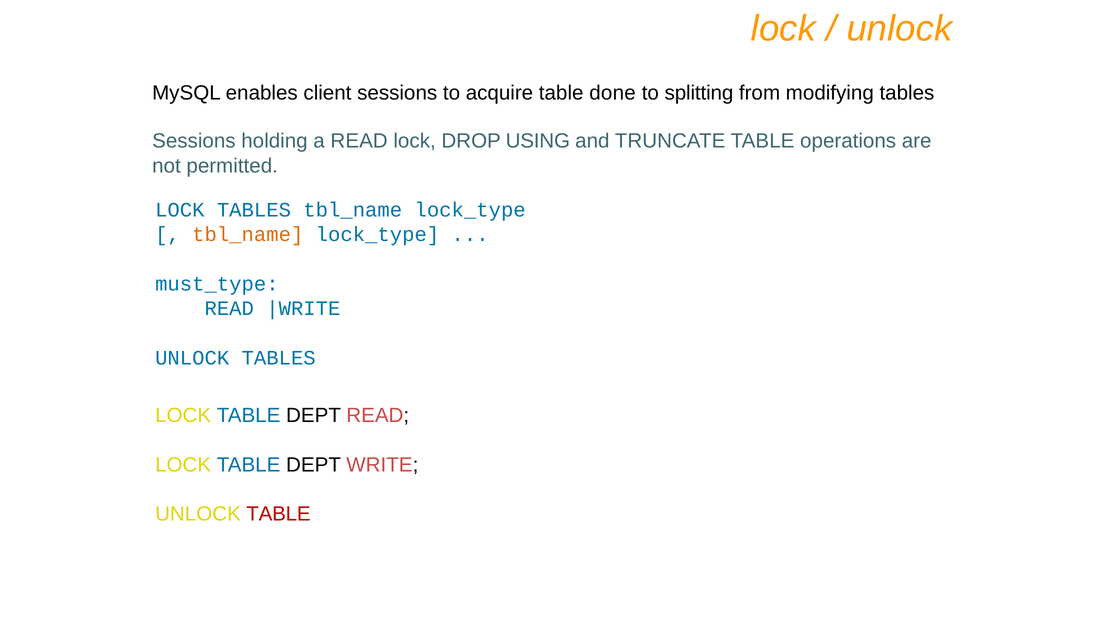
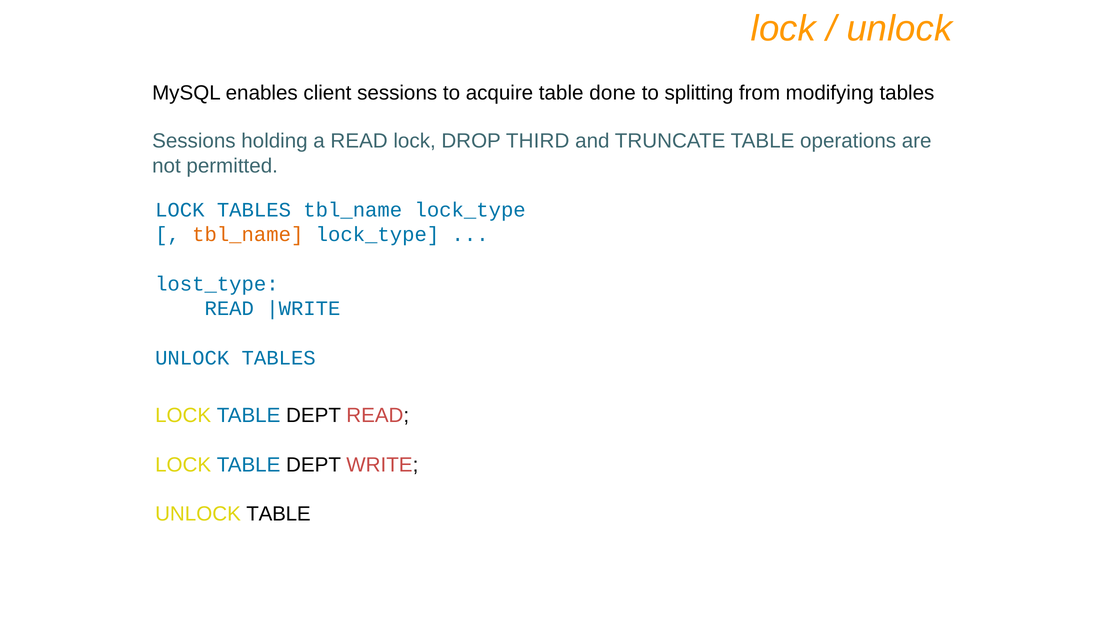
USING: USING -> THIRD (538, 141)
must_type: must_type -> lost_type (217, 284)
TABLE colour: red -> black (279, 515)
